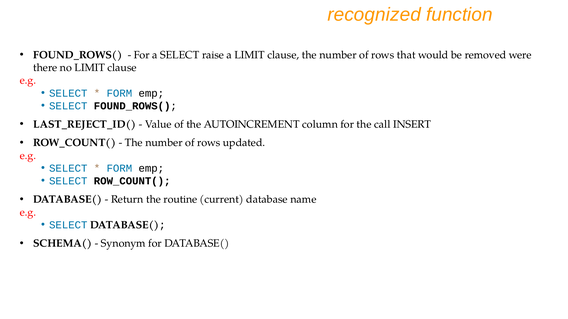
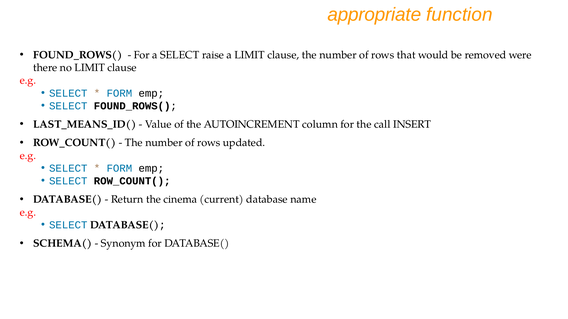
recognized: recognized -> appropriate (374, 15)
LAST_REJECT_ID(: LAST_REJECT_ID( -> LAST_MEANS_ID( (85, 125)
routine: routine -> cinema (180, 200)
